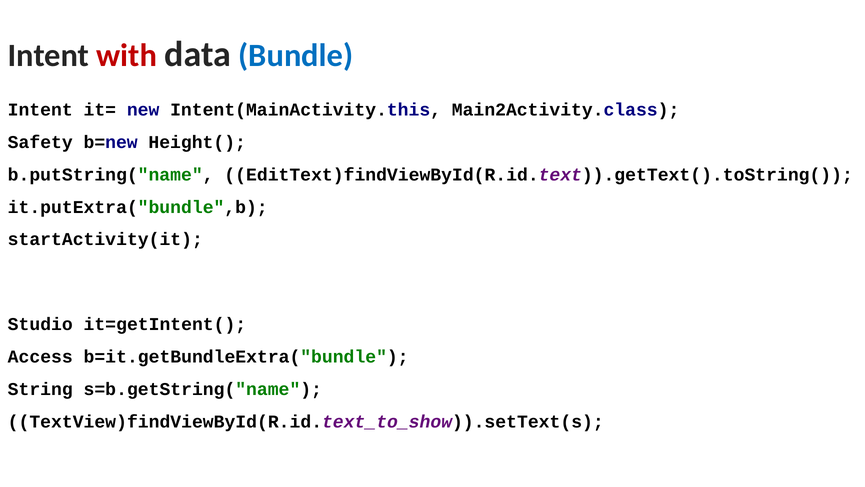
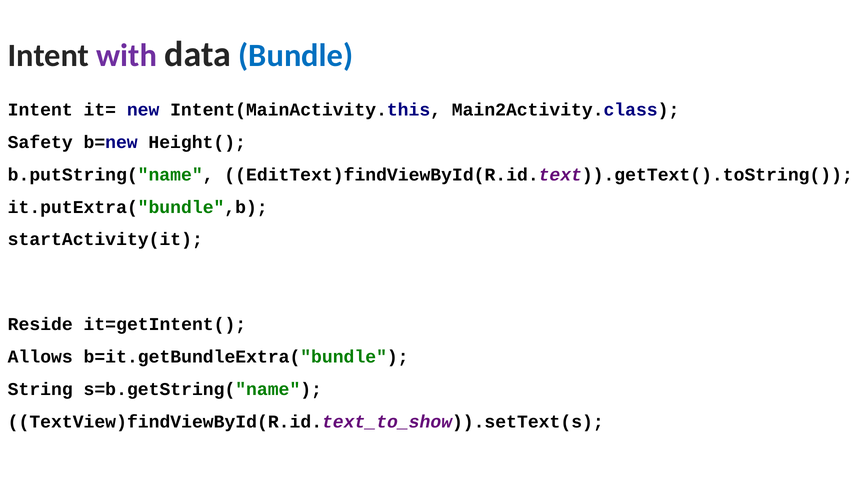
with colour: red -> purple (127, 56)
Studio: Studio -> Reside (40, 324)
Access: Access -> Allows (40, 357)
